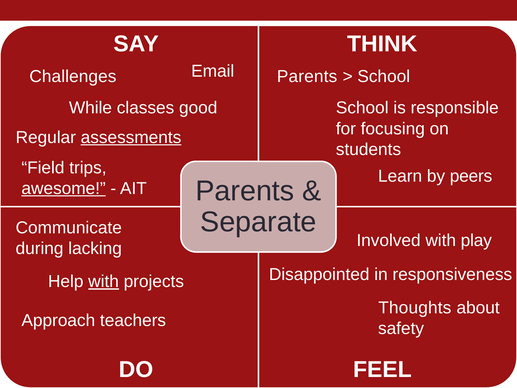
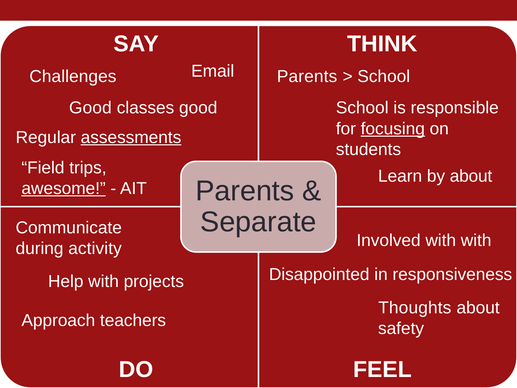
While: While -> Good (90, 108)
focusing underline: none -> present (393, 129)
by peers: peers -> about (471, 176)
with play: play -> with (476, 240)
lacking: lacking -> activity (95, 248)
with underline: present -> none (104, 281)
